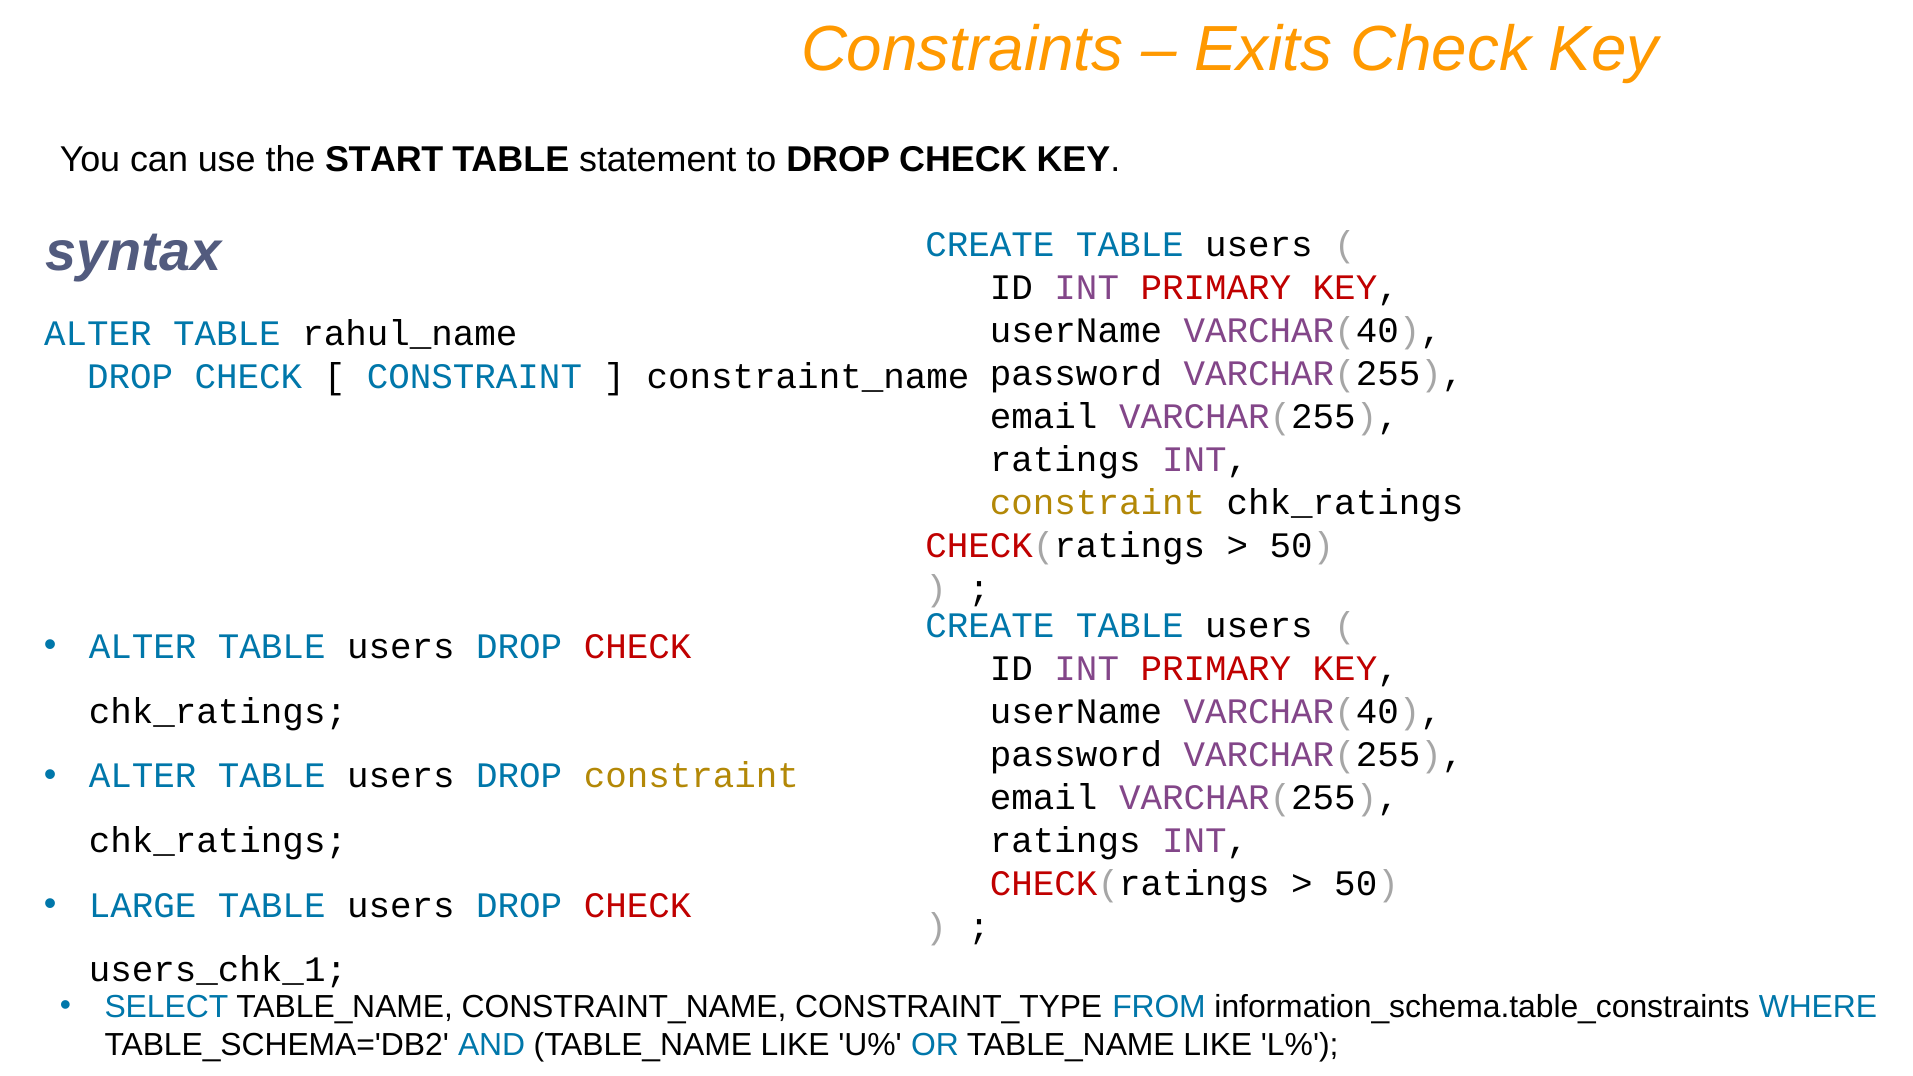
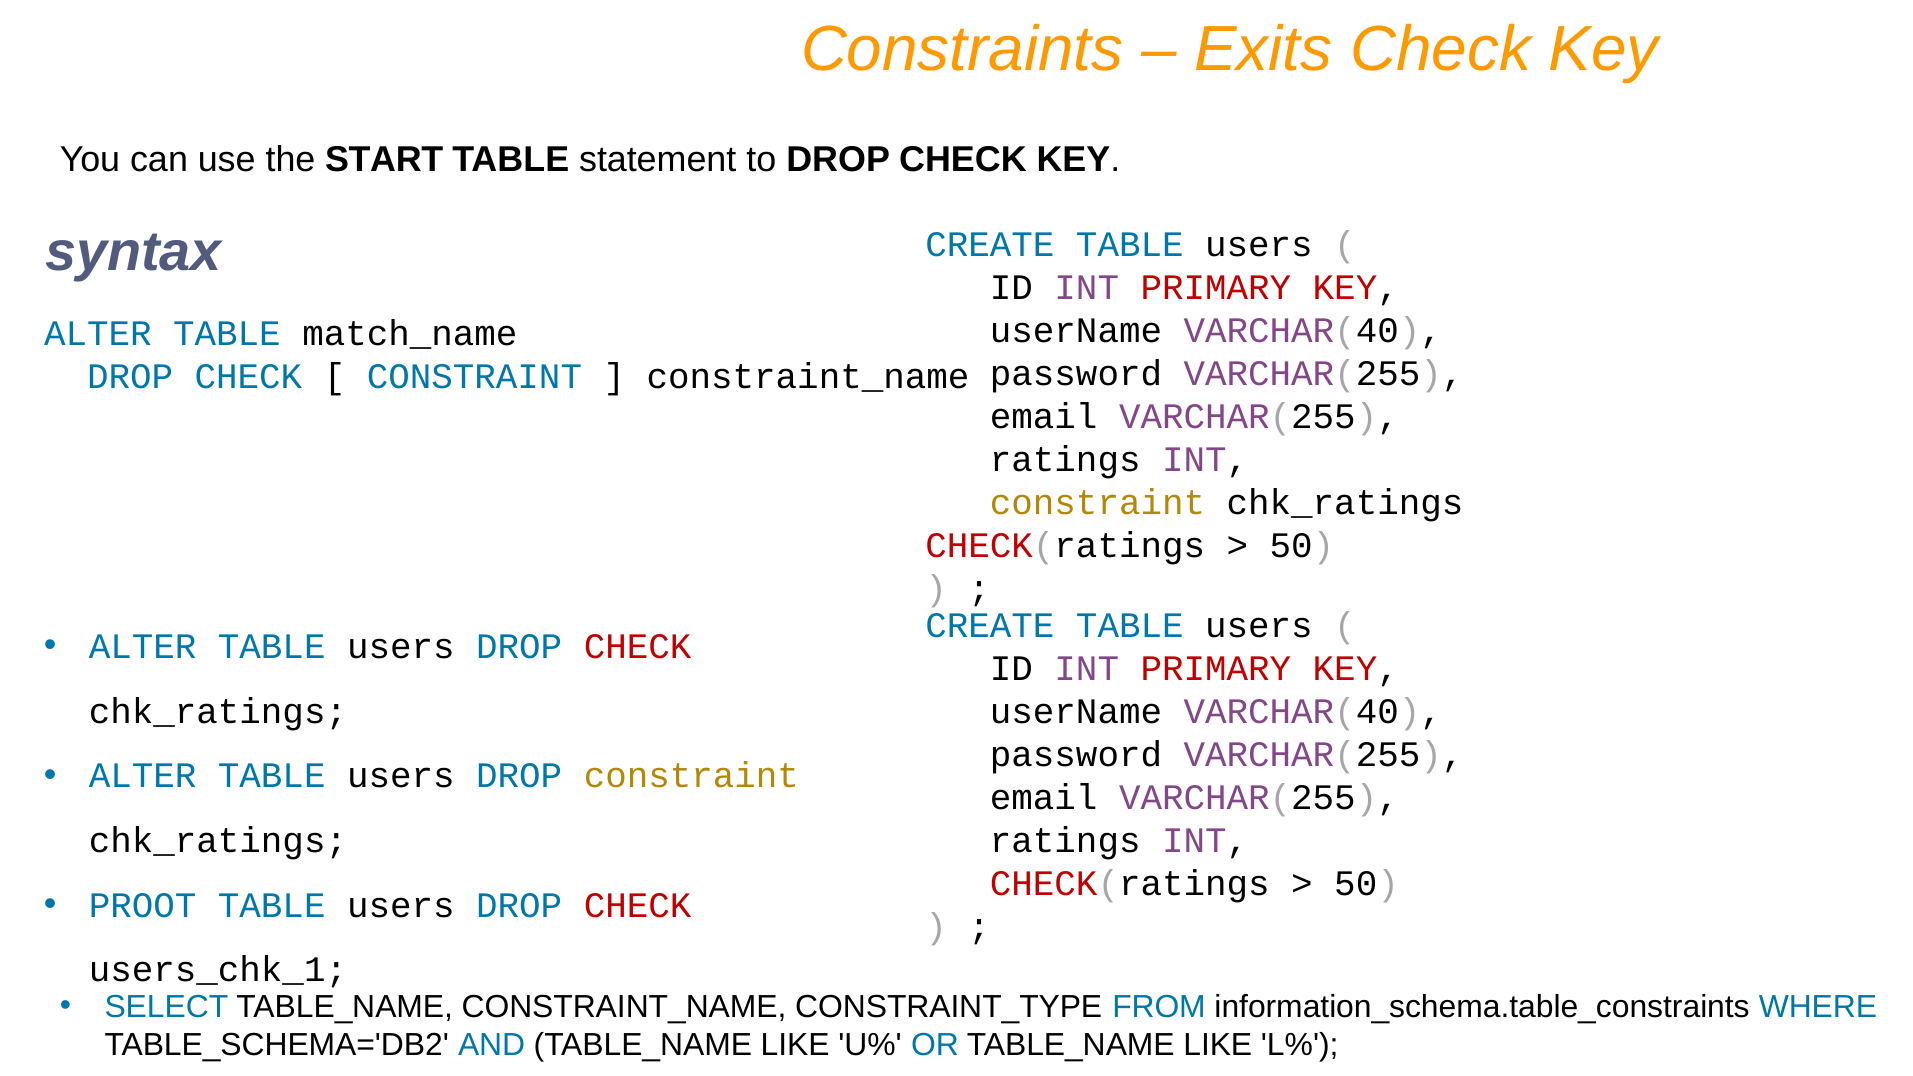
rahul_name: rahul_name -> match_name (410, 334)
LARGE: LARGE -> PROOT (143, 905)
